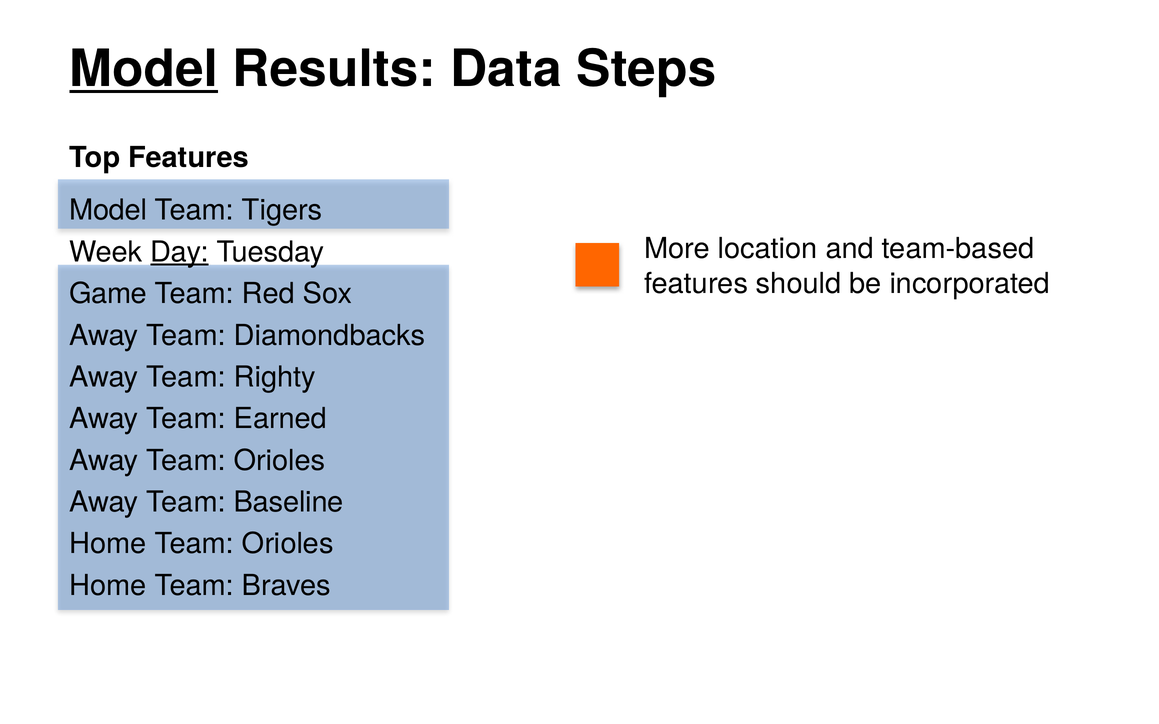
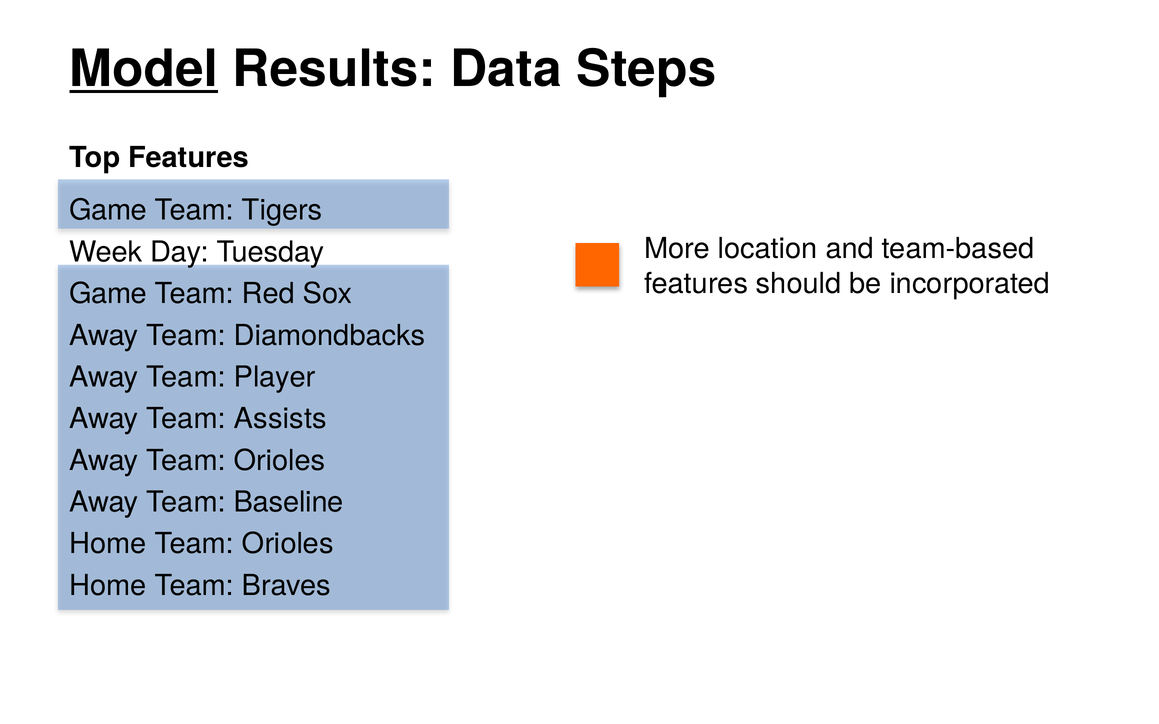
Model: Model -> Game (108, 211)
Day underline: present -> none (180, 252)
Righty: Righty -> Player (275, 377)
Earned: Earned -> Assists (280, 419)
